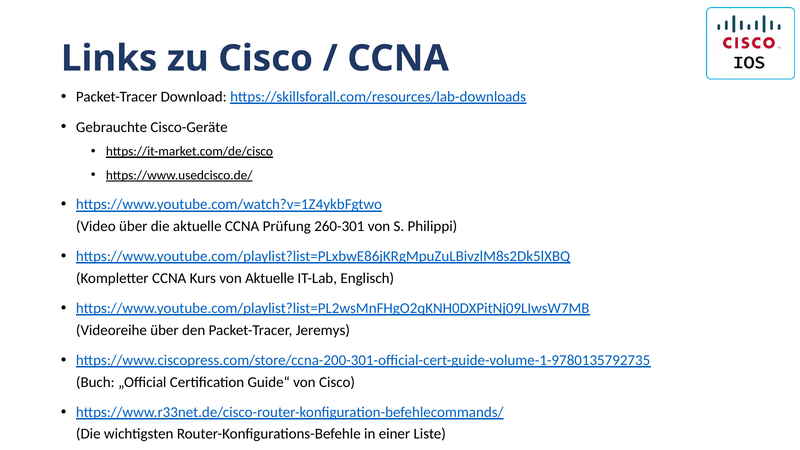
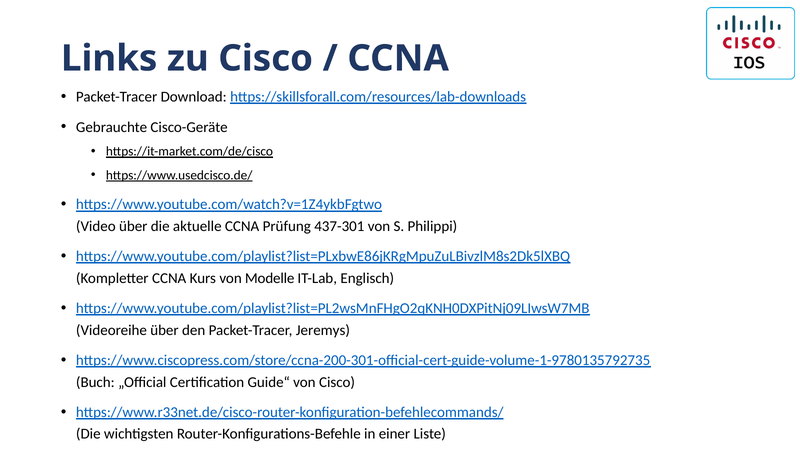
260-301: 260-301 -> 437-301 (339, 226)
von Aktuelle: Aktuelle -> Modelle (270, 278)
